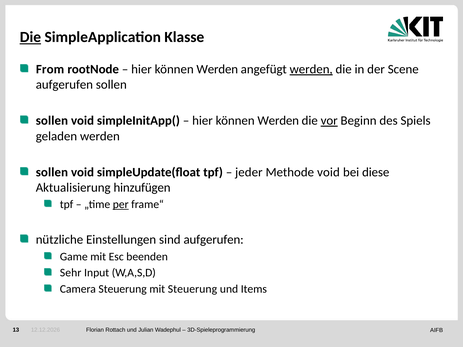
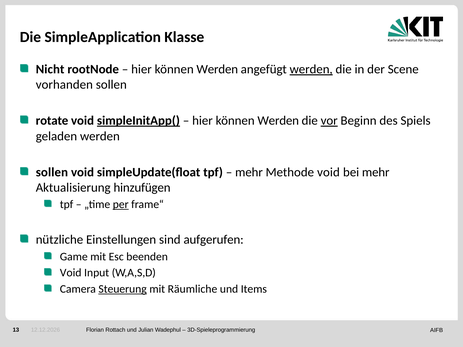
Die underline: present -> none (30, 37)
From: From -> Nicht (50, 69)
aufgerufen: aufgerufen -> vorhanden (64, 85)
sollen: sollen -> rotate (52, 121)
simpleInitApp( underline: none -> present (138, 121)
jeder: jeder -> mehr (249, 172)
bei diese: diese -> mehr (376, 172)
Sehr: Sehr -> Void (71, 273)
Steuerung underline: none -> present (123, 289)
mit Steuerung: Steuerung -> Räumliche (192, 289)
